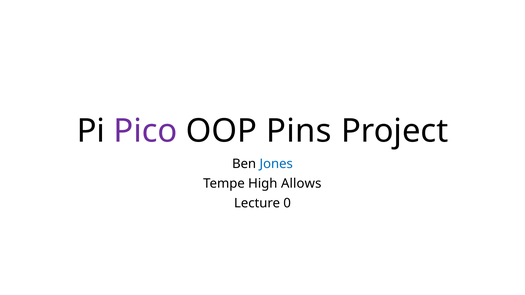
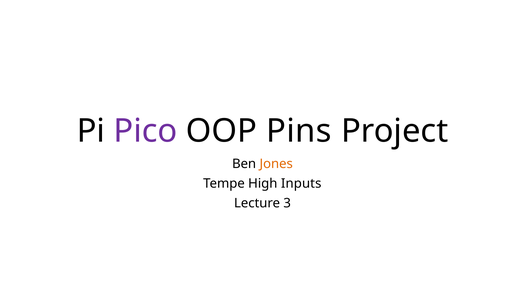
Jones colour: blue -> orange (276, 164)
Allows: Allows -> Inputs (301, 184)
0: 0 -> 3 (287, 203)
